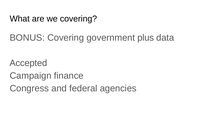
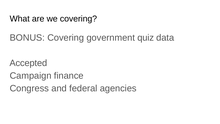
plus: plus -> quiz (146, 38)
